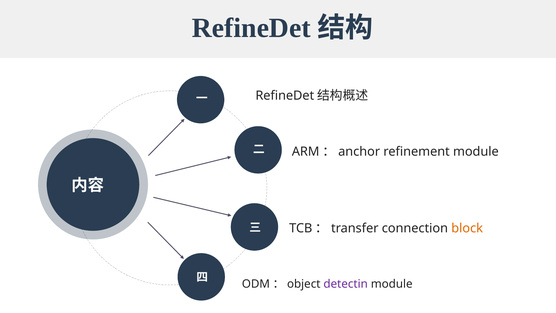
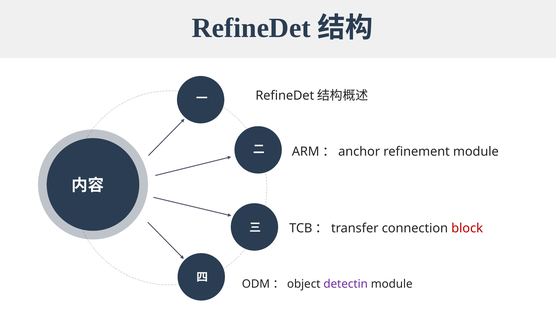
block colour: orange -> red (467, 228)
